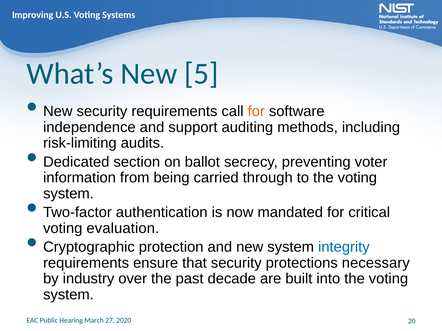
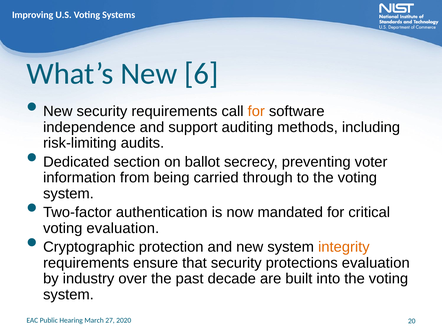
5: 5 -> 6 (201, 74)
integrity colour: blue -> orange (344, 247)
protections necessary: necessary -> evaluation (376, 263)
